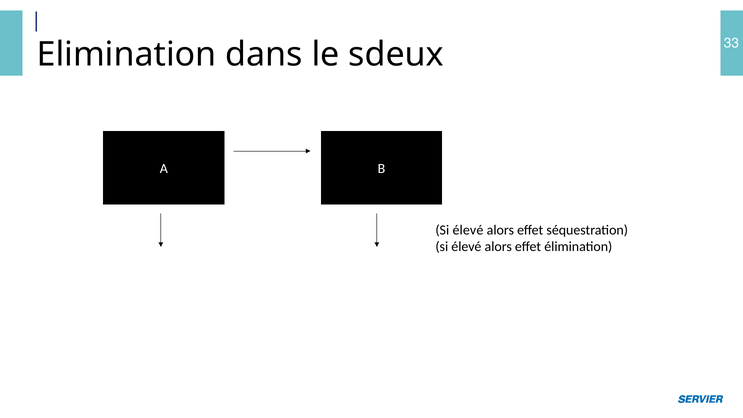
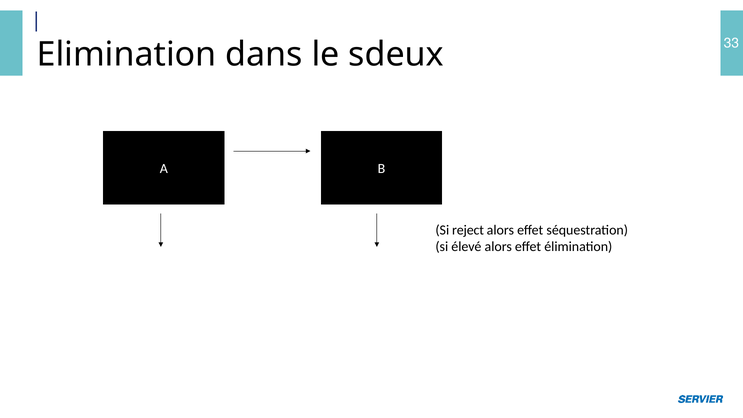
élevé: élevé -> reject (468, 230)
